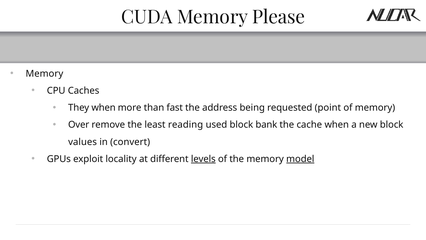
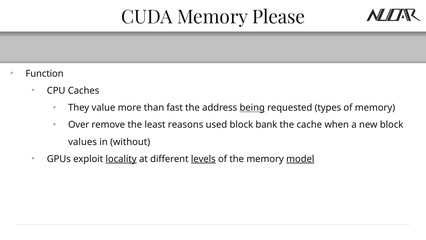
Memory: Memory -> Function (45, 74)
They when: when -> value (103, 108)
being underline: none -> present (252, 108)
point: point -> types (328, 108)
reading: reading -> reasons (186, 125)
convert: convert -> without (130, 142)
locality underline: none -> present (121, 159)
